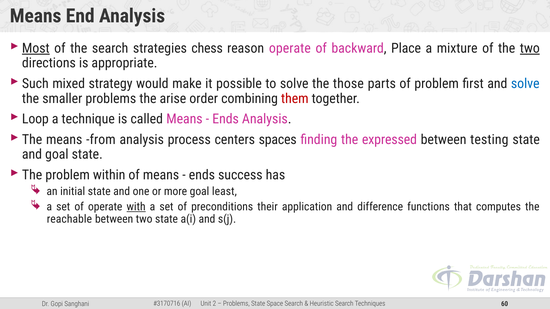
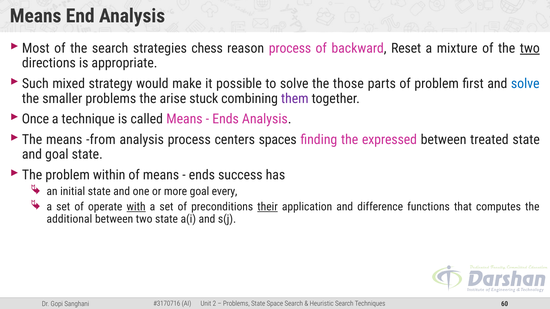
Most underline: present -> none (36, 48)
reason operate: operate -> process (290, 48)
Place: Place -> Reset (406, 48)
order: order -> stuck (204, 99)
them colour: red -> purple (295, 99)
Loop: Loop -> Once (35, 119)
testing: testing -> treated (489, 140)
least: least -> every (225, 192)
their underline: none -> present (268, 207)
reachable: reachable -> additional (69, 219)
